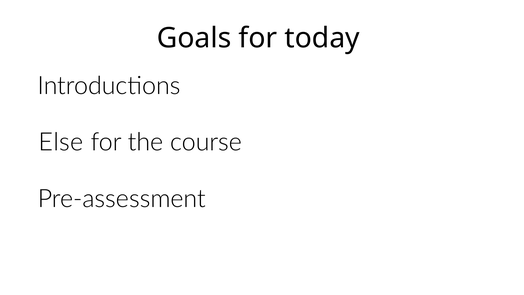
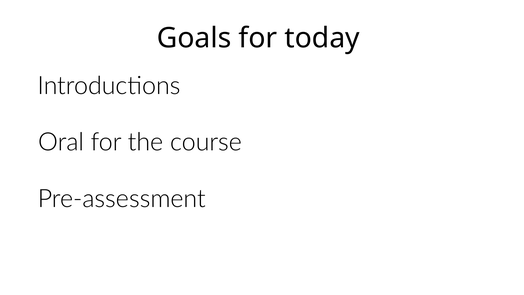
Else: Else -> Oral (61, 142)
